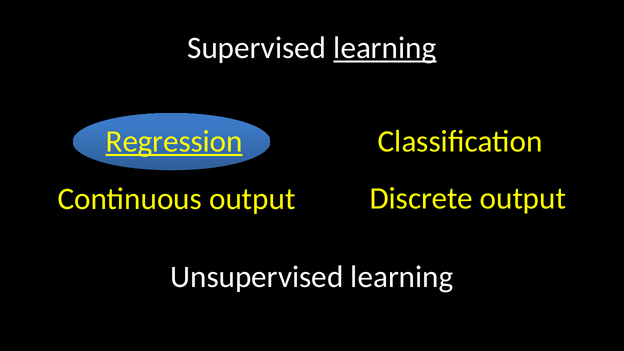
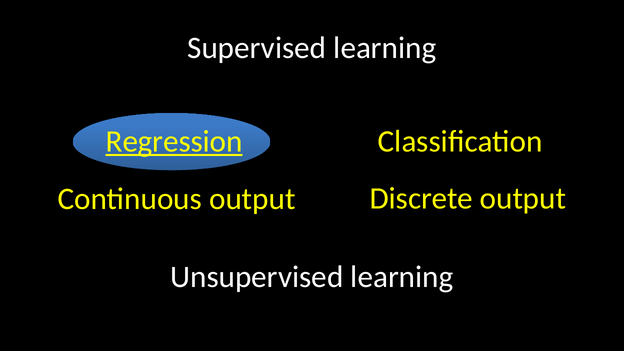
learning underline: present -> none (385, 48)
